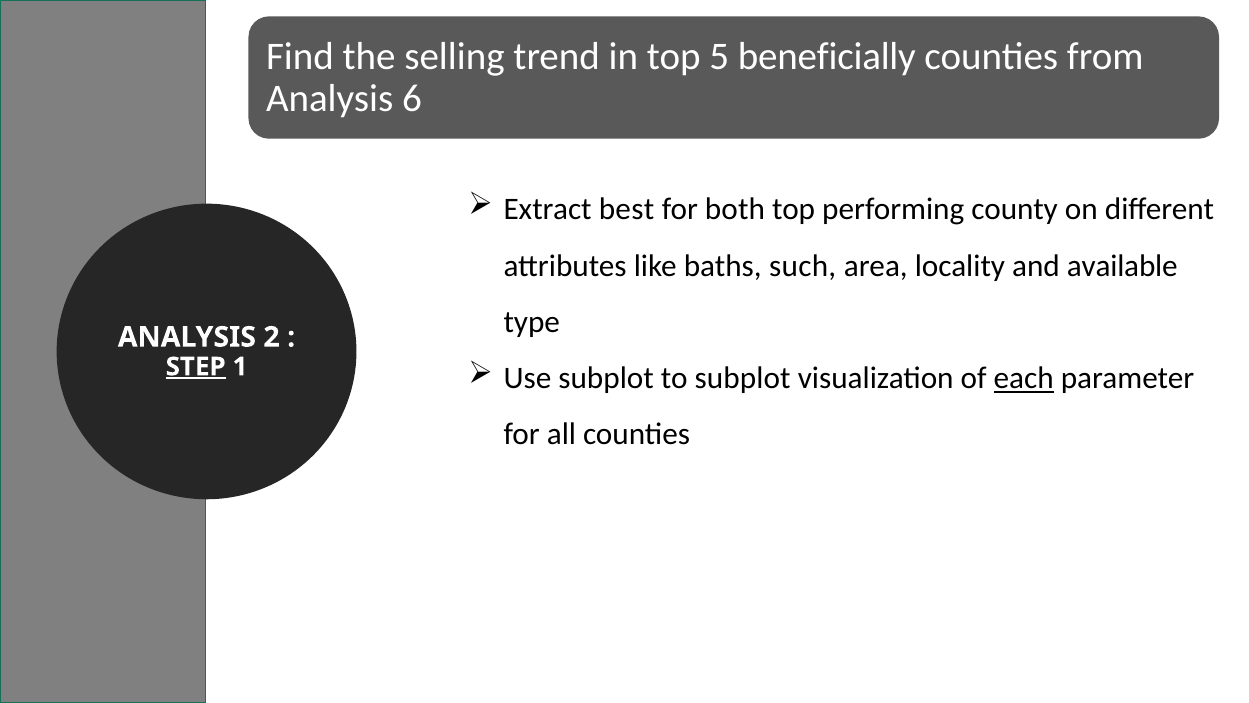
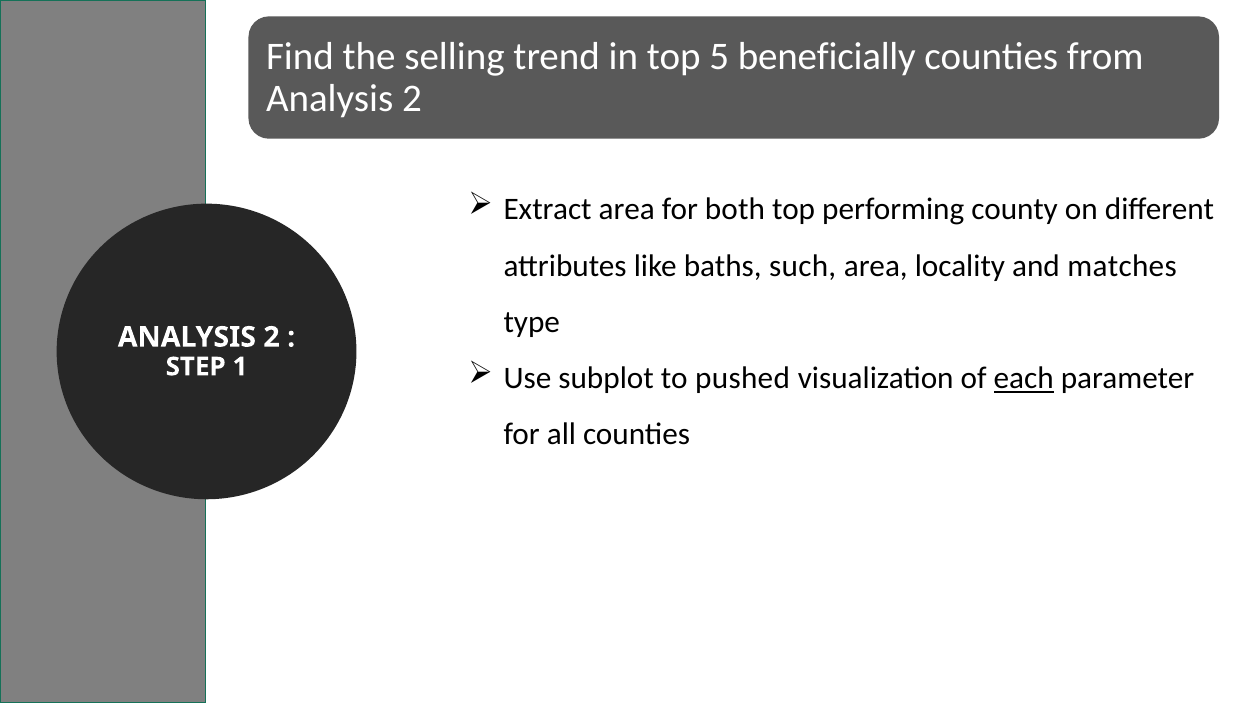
6: 6 -> 2 (412, 98)
Extract best: best -> area (627, 209)
available: available -> matches (1122, 266)
to subplot: subplot -> pushed (743, 378)
STEP underline: present -> none (196, 367)
